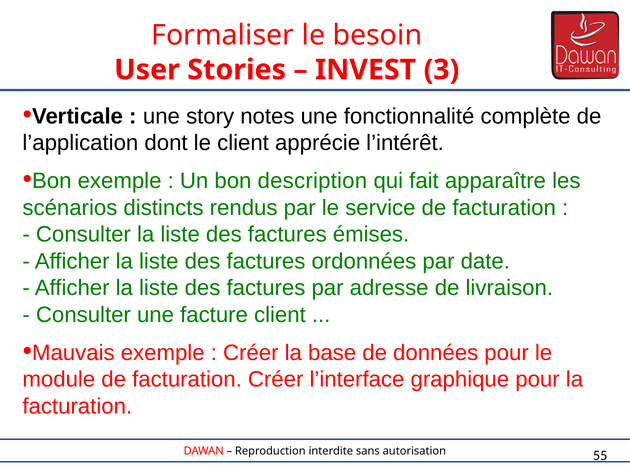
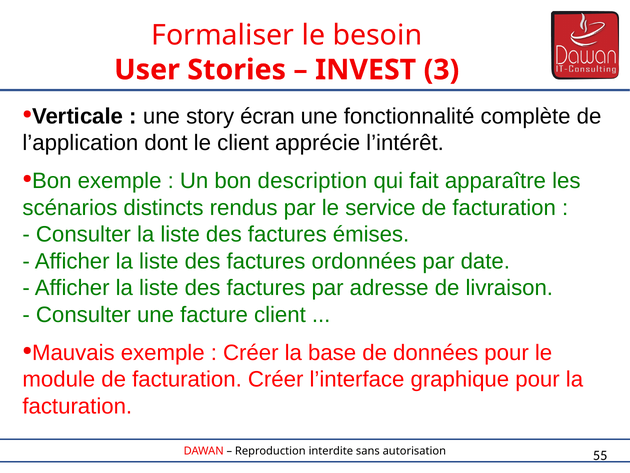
notes: notes -> écran (267, 116)
